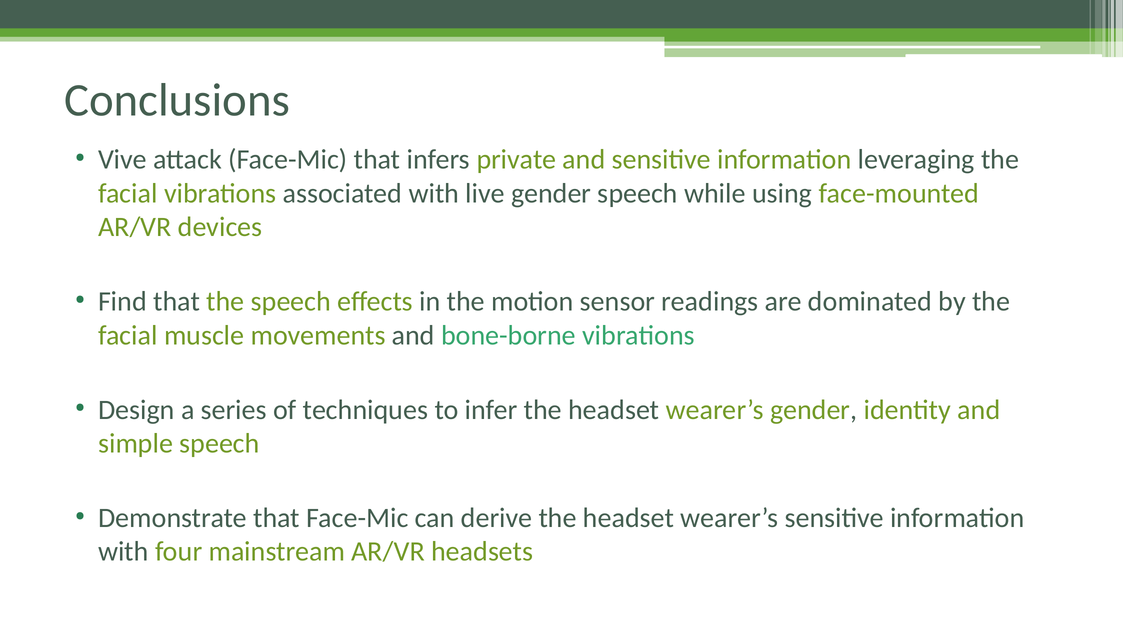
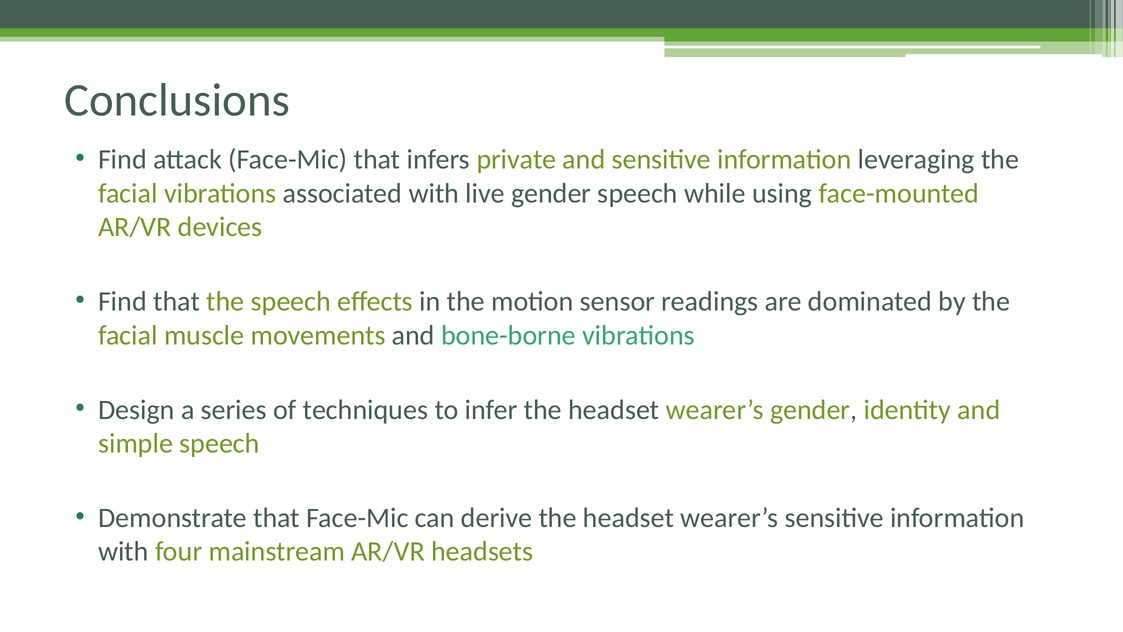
Vive: Vive -> Find (122, 160)
